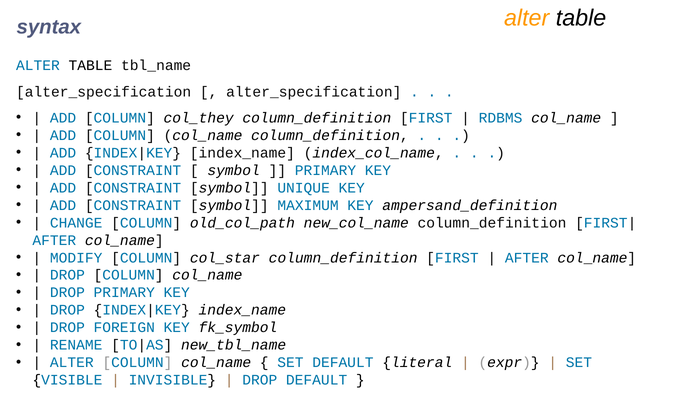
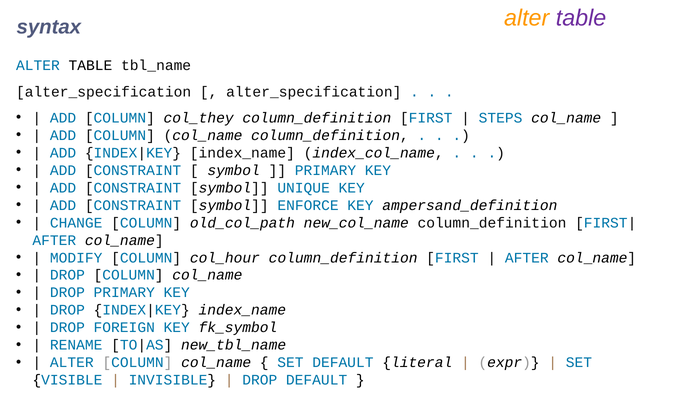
table colour: black -> purple (581, 18)
RDBMS: RDBMS -> STEPS (501, 118)
MAXIMUM: MAXIMUM -> ENFORCE (308, 205)
col_star: col_star -> col_hour (225, 258)
